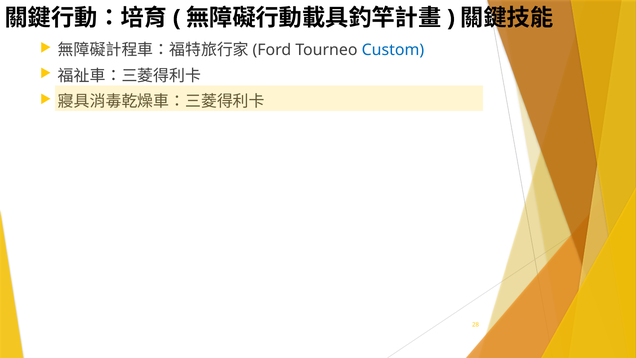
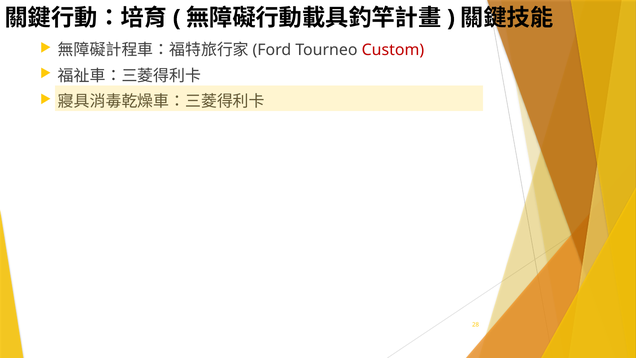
Custom colour: blue -> red (393, 50)
